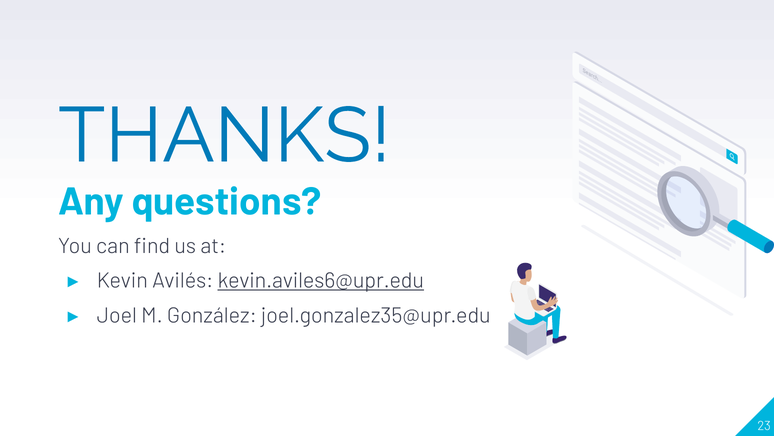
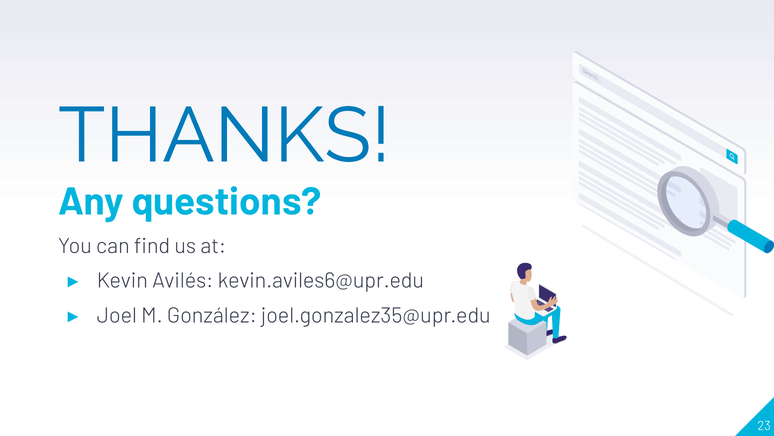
kevin.aviles6@upr.edu underline: present -> none (321, 280)
